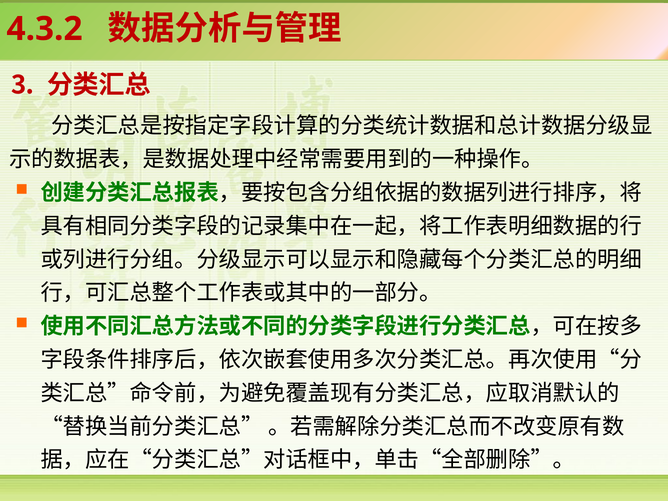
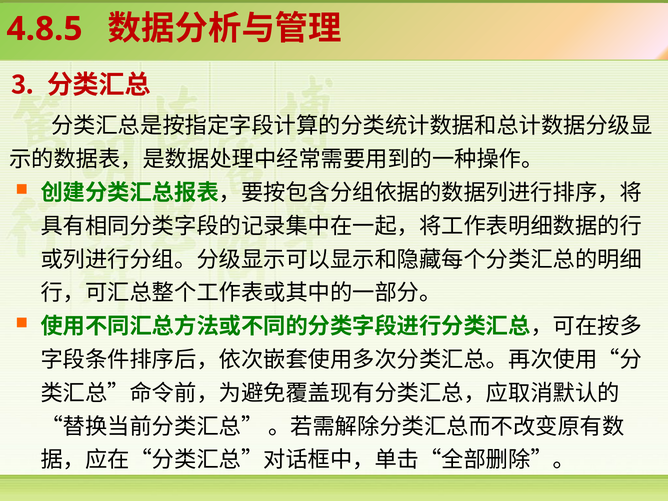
4.3.2: 4.3.2 -> 4.8.5 (45, 29)
